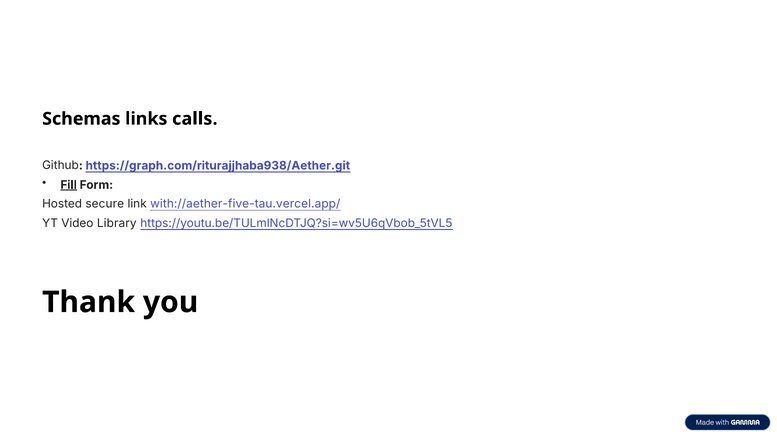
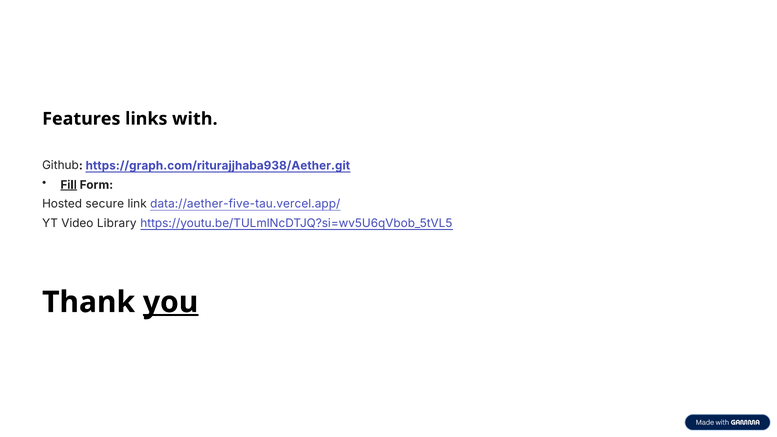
Schemas: Schemas -> Features (81, 119)
calls: calls -> with (195, 119)
with://aether-five-tau.vercel.app/: with://aether-five-tau.vercel.app/ -> data://aether-five-tau.vercel.app/ (245, 204)
you underline: none -> present (171, 302)
